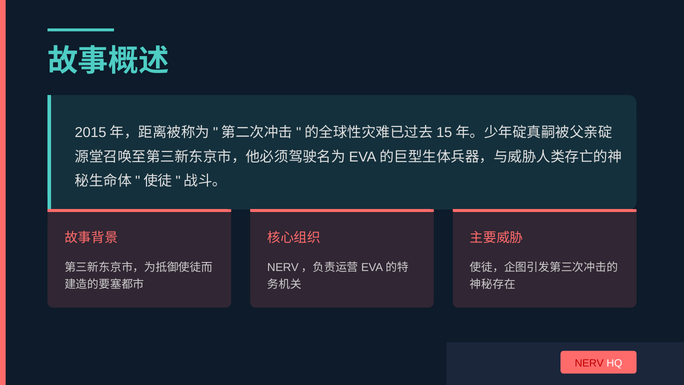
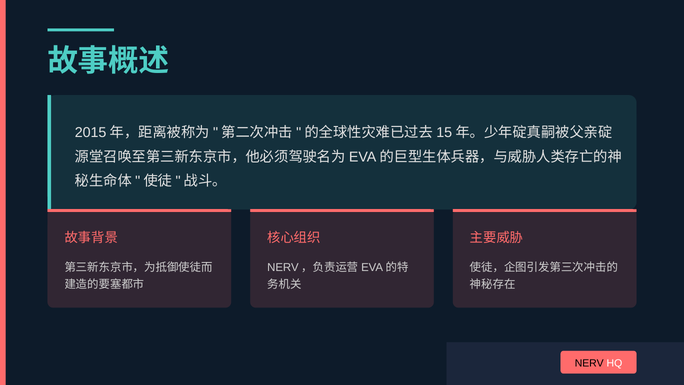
NERV colour: red -> black (589, 363)
